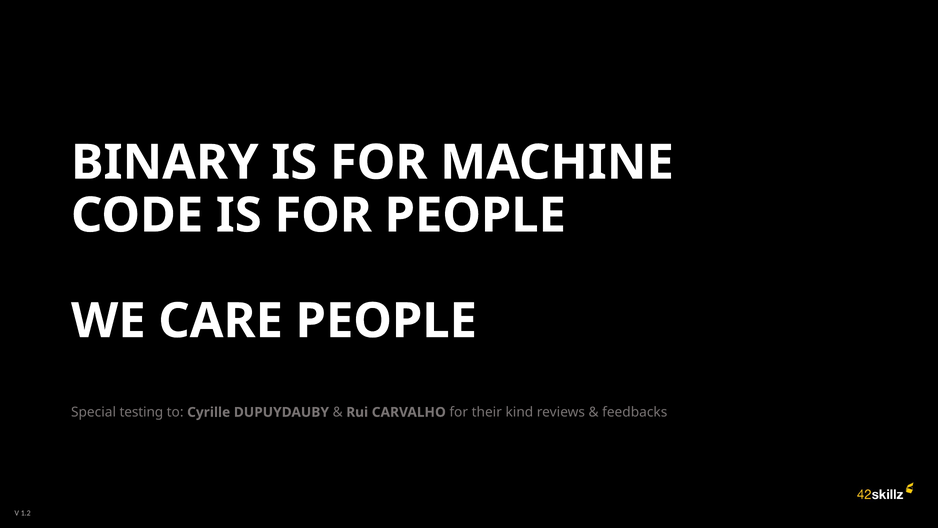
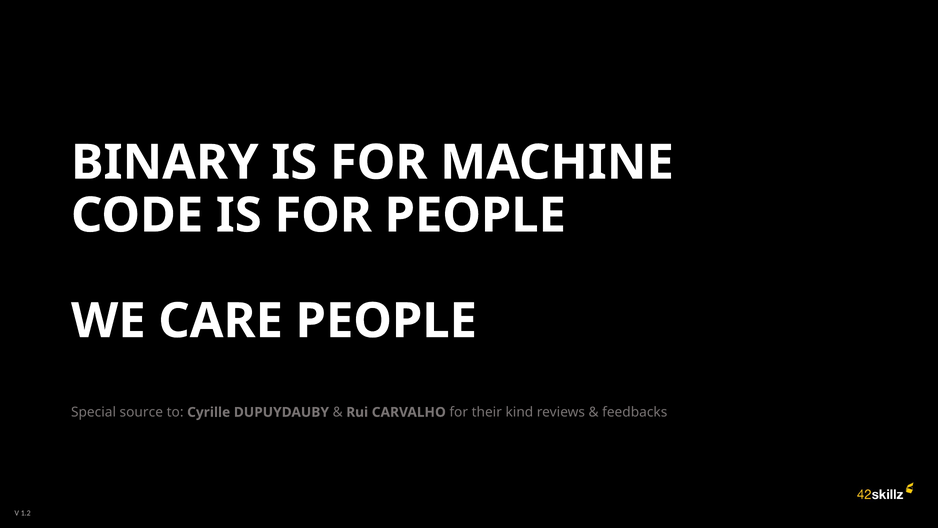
testing: testing -> source (141, 412)
